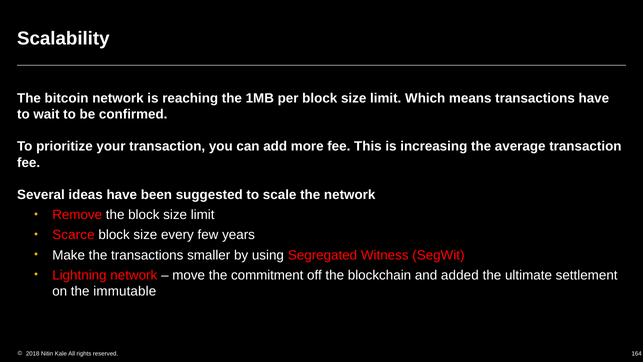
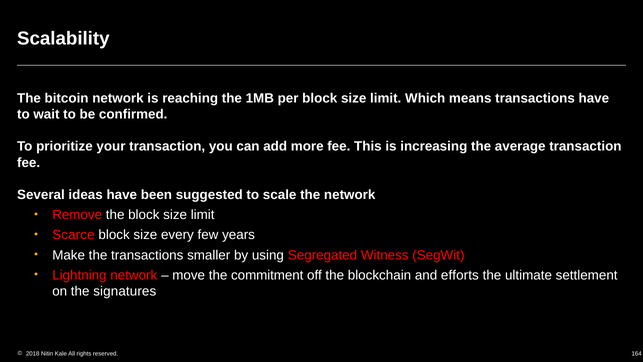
added: added -> efforts (460, 275)
immutable: immutable -> signatures (125, 291)
